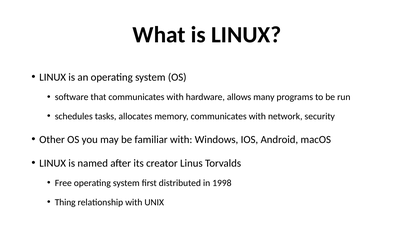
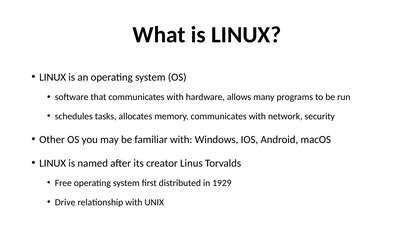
1998: 1998 -> 1929 (222, 183)
Thing: Thing -> Drive (65, 202)
